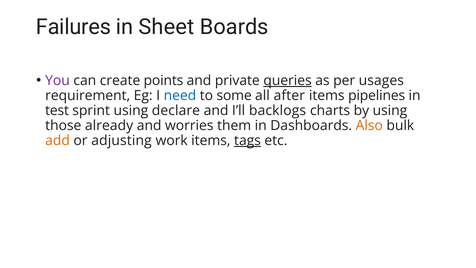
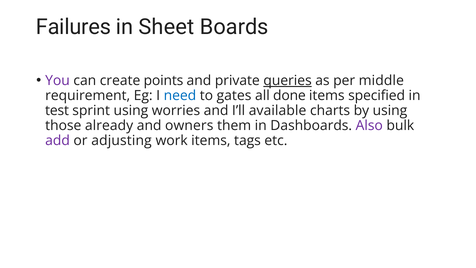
usages: usages -> middle (381, 80)
some: some -> gates (234, 95)
after: after -> done (289, 95)
pipelines: pipelines -> specified (377, 95)
declare: declare -> worries (176, 110)
backlogs: backlogs -> available (278, 110)
worries: worries -> owners (189, 125)
Also colour: orange -> purple (369, 125)
add colour: orange -> purple (58, 140)
tags underline: present -> none (247, 140)
